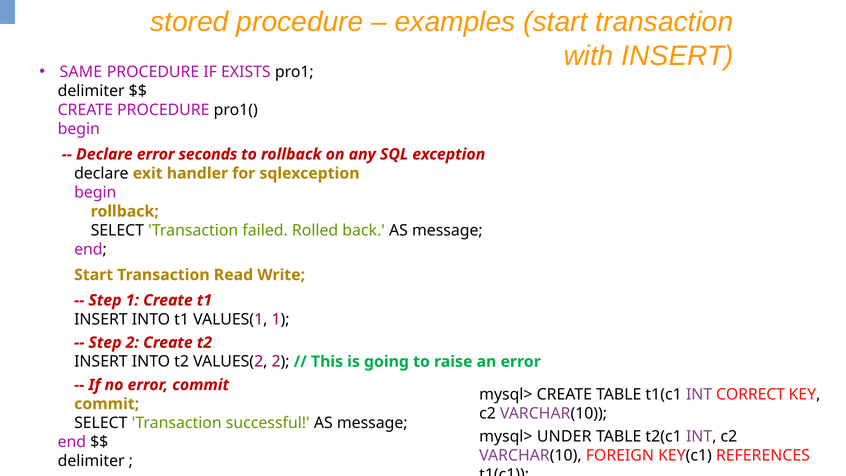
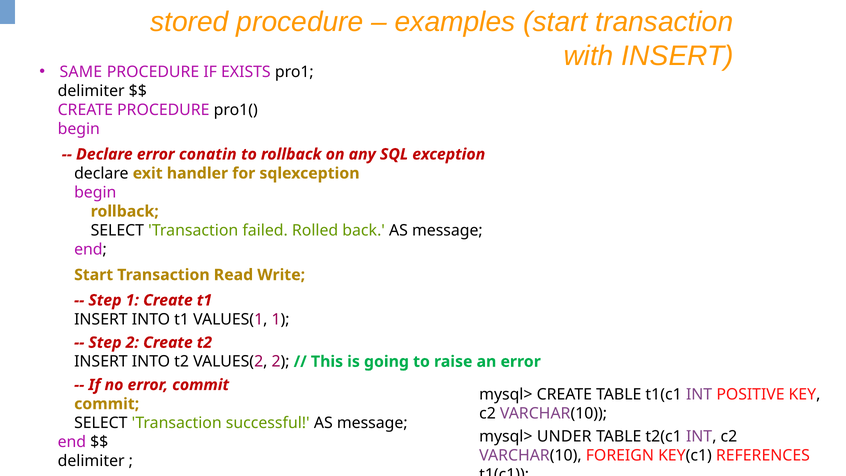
seconds: seconds -> conatin (208, 154)
CORRECT: CORRECT -> POSITIVE (750, 394)
